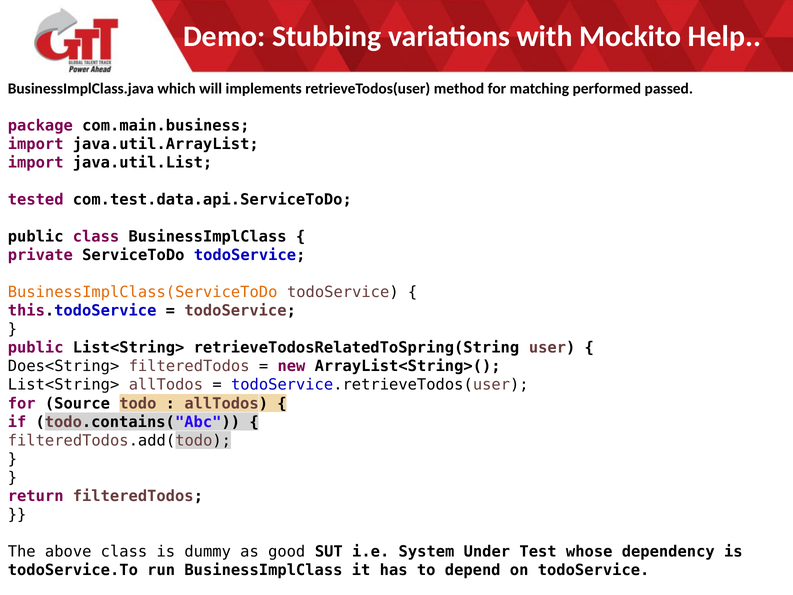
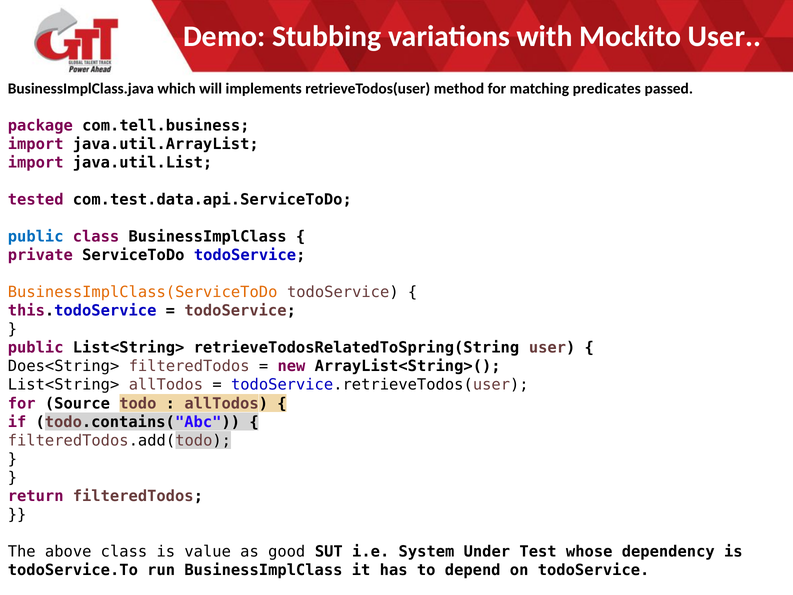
Mockito Help: Help -> User (725, 36)
performed: performed -> predicates (607, 89)
com.main.business: com.main.business -> com.tell.business (166, 126)
public colour: black -> blue (36, 237)
dummy: dummy -> value (208, 551)
